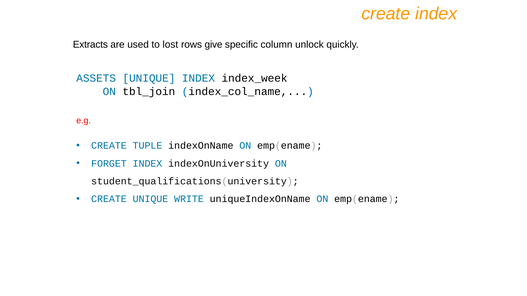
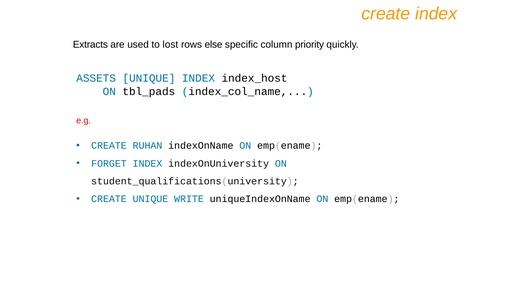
give: give -> else (214, 45)
unlock: unlock -> priority (310, 45)
index_week: index_week -> index_host (254, 78)
tbl_join: tbl_join -> tbl_pads (149, 92)
TUPLE: TUPLE -> RUHAN (147, 146)
